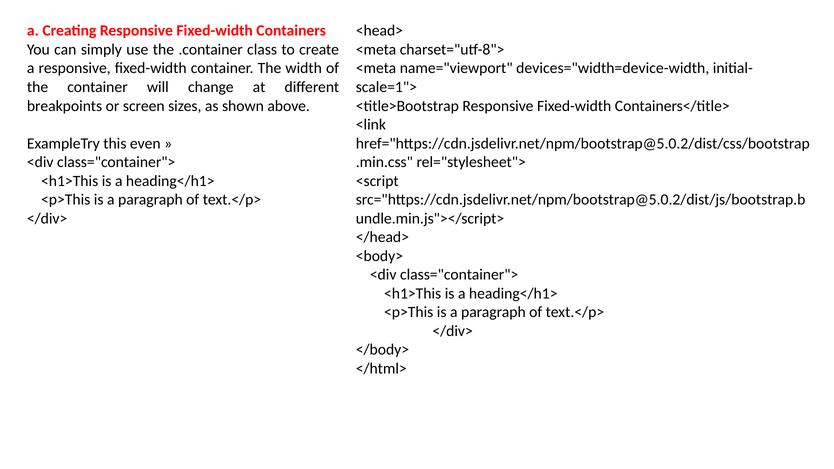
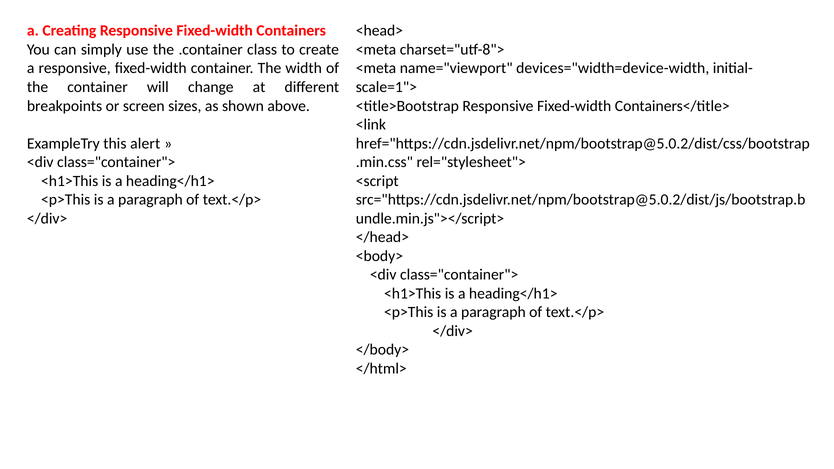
even: even -> alert (145, 143)
